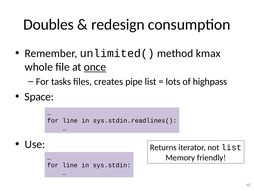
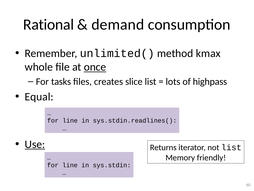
Doubles: Doubles -> Rational (49, 25)
redesign: redesign -> demand (118, 25)
pipe: pipe -> slice (134, 81)
Space: Space -> Equal (39, 96)
Use underline: none -> present (35, 144)
